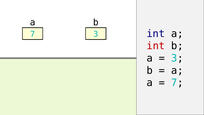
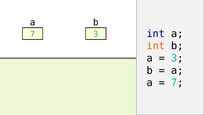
int colour: red -> orange (156, 46)
